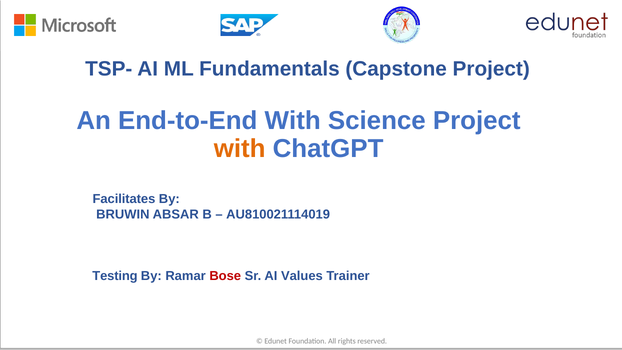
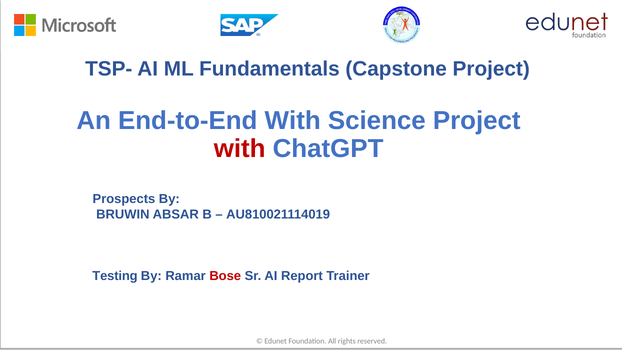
with colour: orange -> red (240, 148)
Facilitates: Facilitates -> Prospects (124, 199)
Values: Values -> Report (302, 276)
